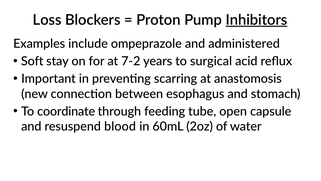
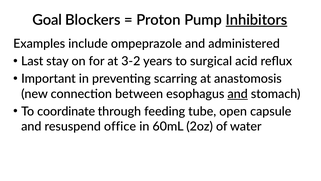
Loss: Loss -> Goal (47, 20)
Soft: Soft -> Last (32, 61)
7-2: 7-2 -> 3-2 (131, 61)
and underline: none -> present (238, 94)
blood: blood -> office (120, 126)
